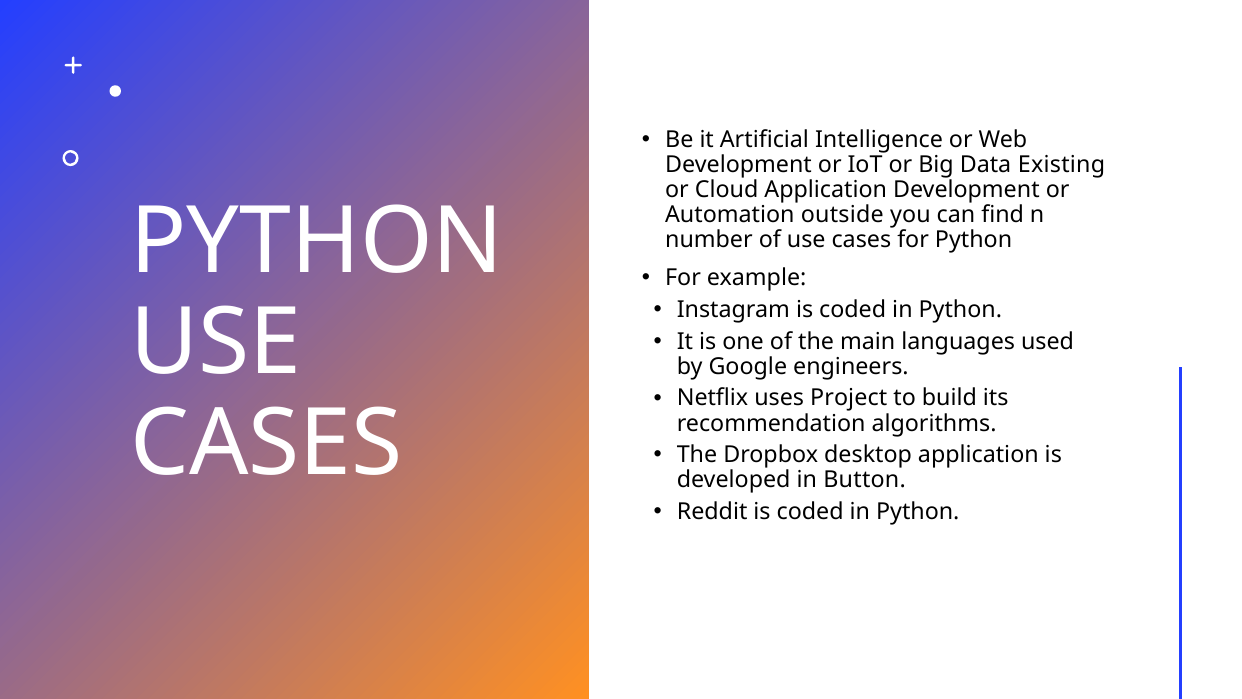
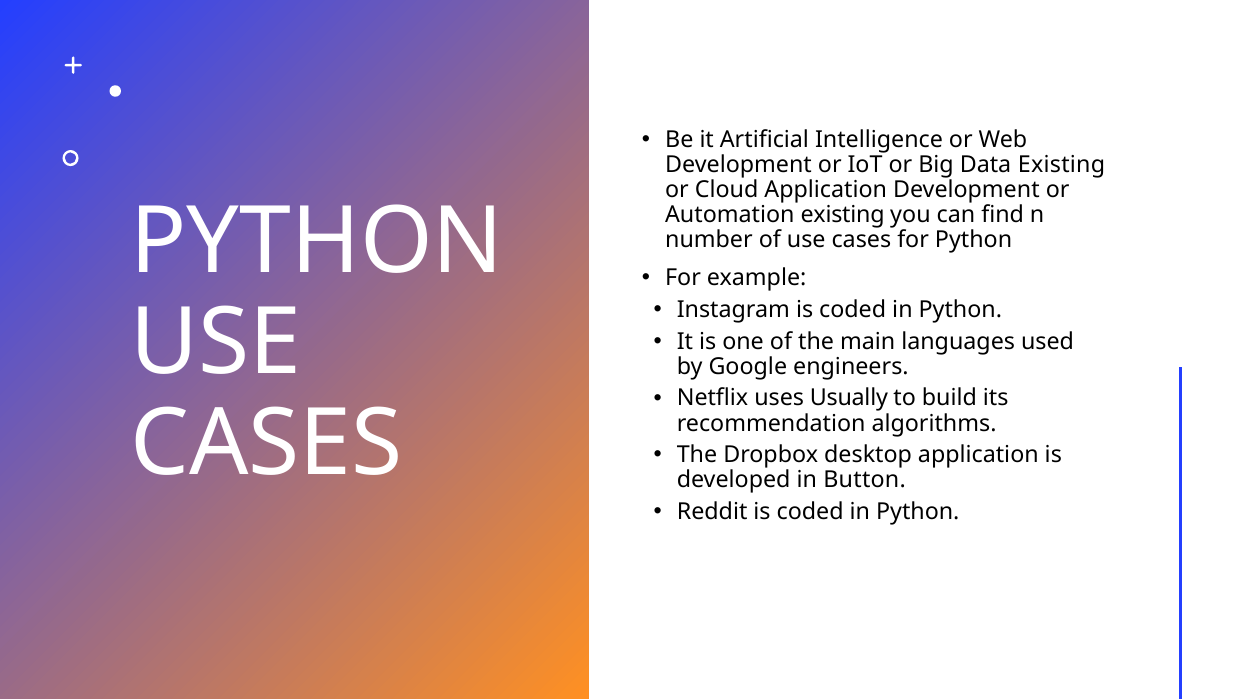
Automation outside: outside -> existing (843, 215)
Project: Project -> Usually (849, 398)
